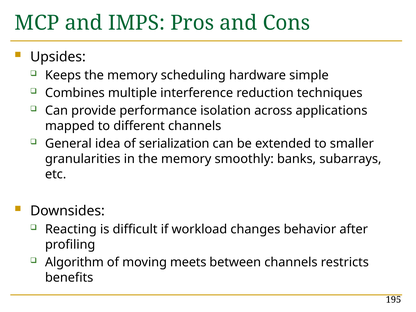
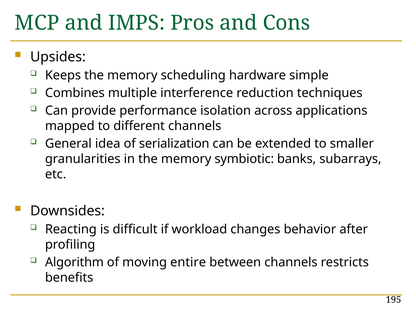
smoothly: smoothly -> symbiotic (244, 159)
meets: meets -> entire (188, 262)
